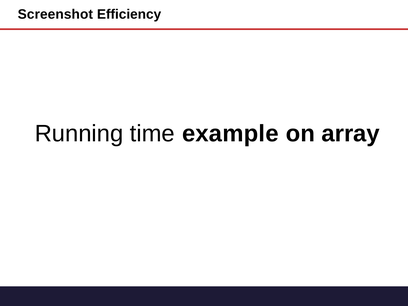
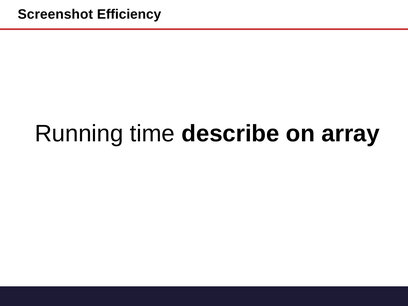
example: example -> describe (230, 134)
